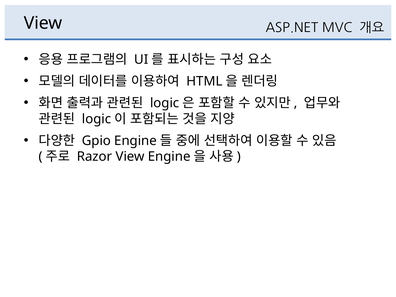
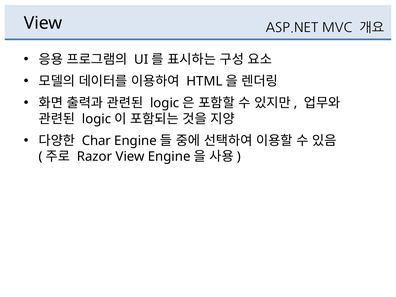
Gpio: Gpio -> Char (96, 141)
